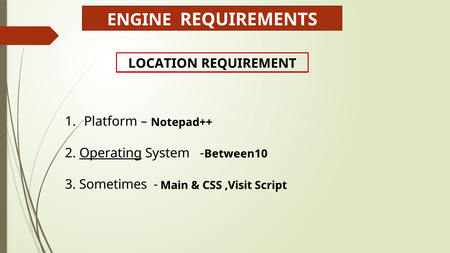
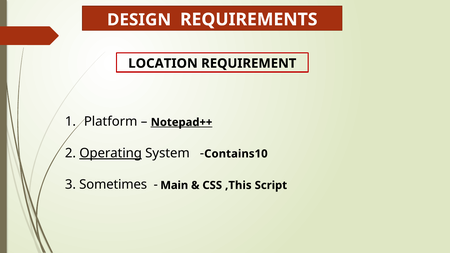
ENGINE: ENGINE -> DESIGN (139, 20)
Notepad++ underline: none -> present (182, 122)
Between10: Between10 -> Contains10 (236, 154)
,Visit: ,Visit -> ,This (238, 185)
